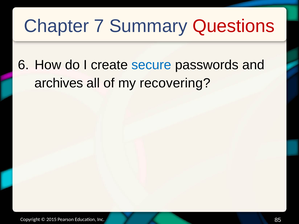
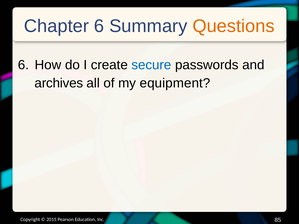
Chapter 7: 7 -> 6 (99, 26)
Questions colour: red -> orange (234, 26)
recovering: recovering -> equipment (175, 83)
